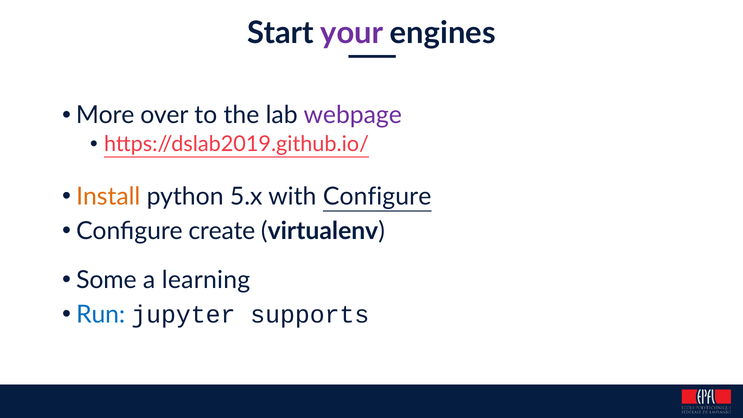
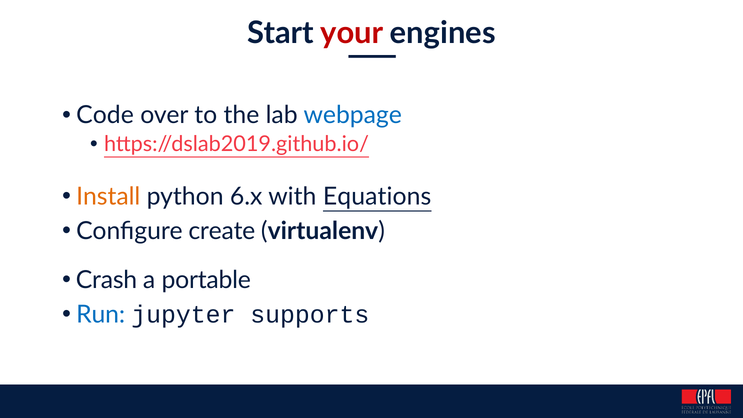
your colour: purple -> red (352, 33)
More: More -> Code (105, 115)
webpage colour: purple -> blue (353, 115)
5.x: 5.x -> 6.x (246, 196)
with Configure: Configure -> Equations (377, 196)
Some: Some -> Crash (106, 280)
learning: learning -> portable (206, 280)
